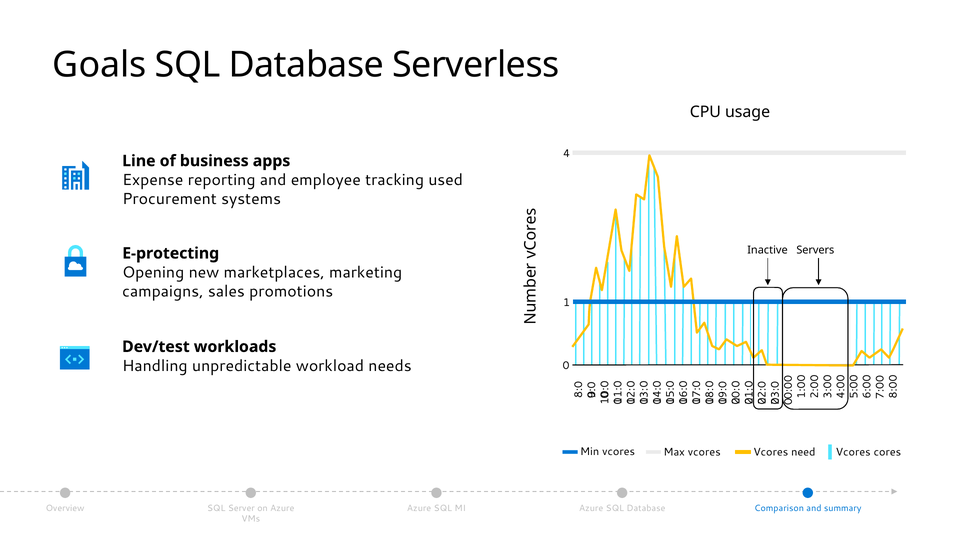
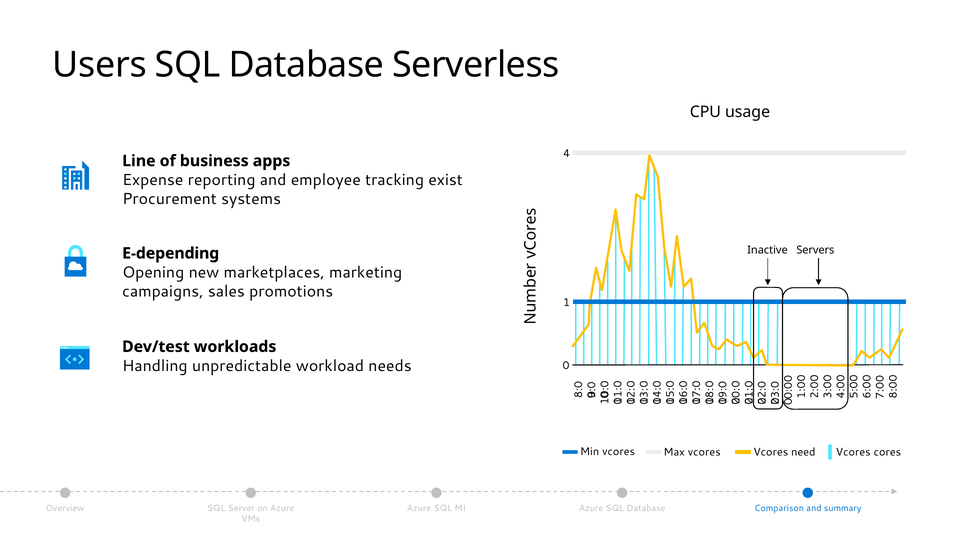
Goals: Goals -> Users (100, 65)
used: used -> exist (446, 180)
E-protecting: E-protecting -> E-depending (171, 253)
